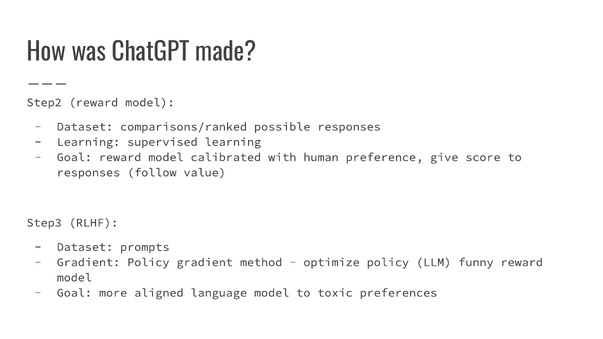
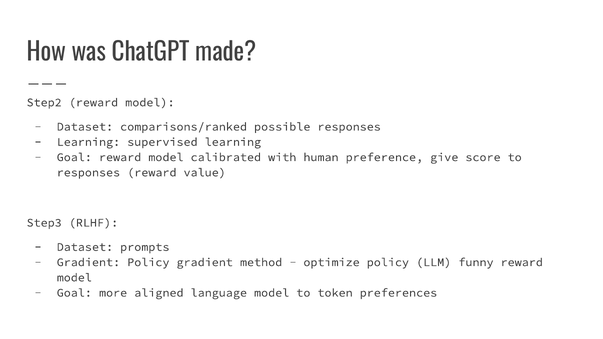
responses follow: follow -> reward (152, 173)
toxic: toxic -> token (335, 293)
